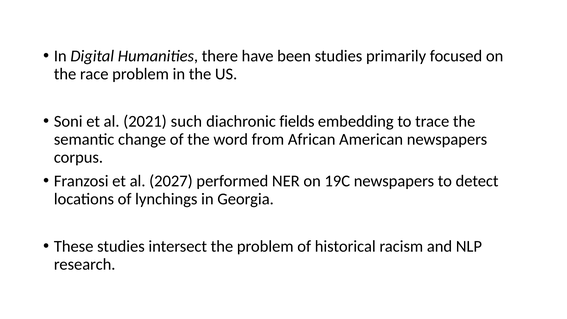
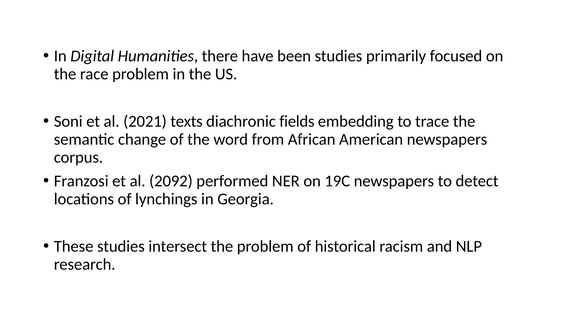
such: such -> texts (187, 121)
2027: 2027 -> 2092 (171, 181)
